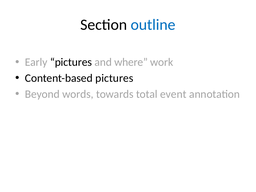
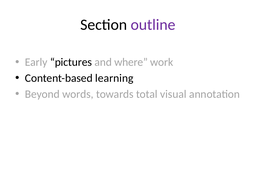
outline colour: blue -> purple (153, 25)
Content-based pictures: pictures -> learning (114, 78)
event: event -> visual (173, 94)
